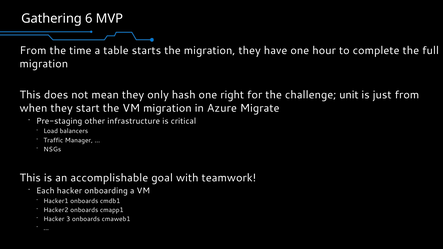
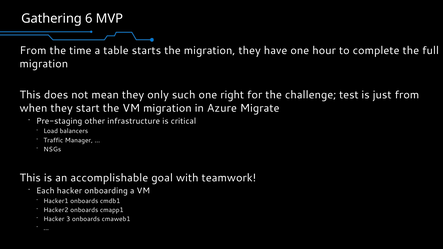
hash: hash -> such (184, 95)
unit: unit -> test (349, 95)
